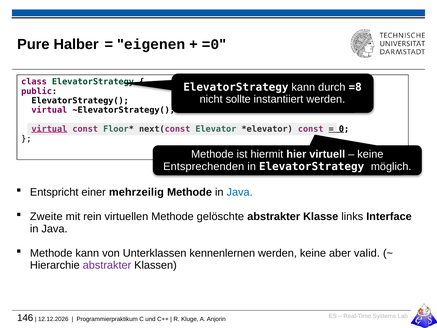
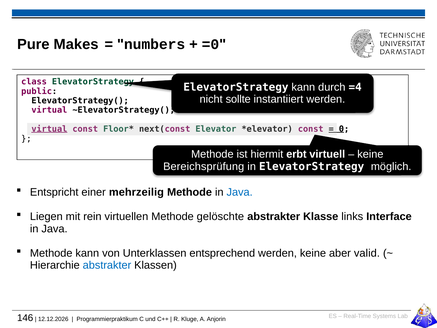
Halber: Halber -> Makes (76, 44)
eigenen: eigenen -> numbers (155, 44)
=8: =8 -> =4 (355, 87)
hier: hier -> erbt (296, 154)
Entsprechenden: Entsprechenden -> Bereichsprüfung (204, 166)
Zweite: Zweite -> Liegen (46, 216)
kennenlernen: kennenlernen -> entsprechend (222, 253)
abstrakter colour: purple -> blue (107, 265)
